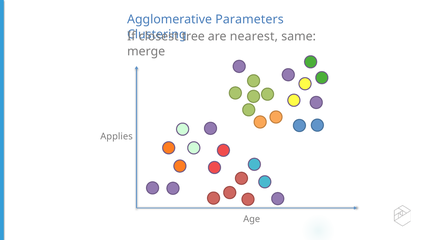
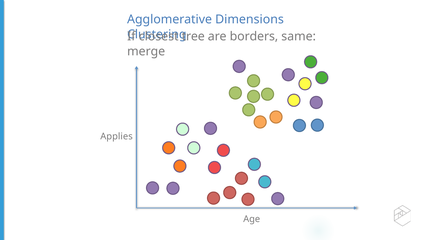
Parameters: Parameters -> Dimensions (250, 19)
nearest: nearest -> borders (254, 36)
